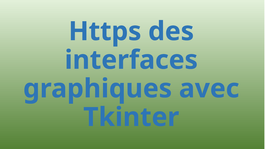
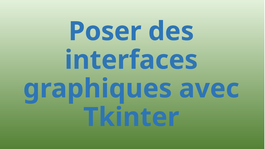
Https: Https -> Poser (105, 31)
